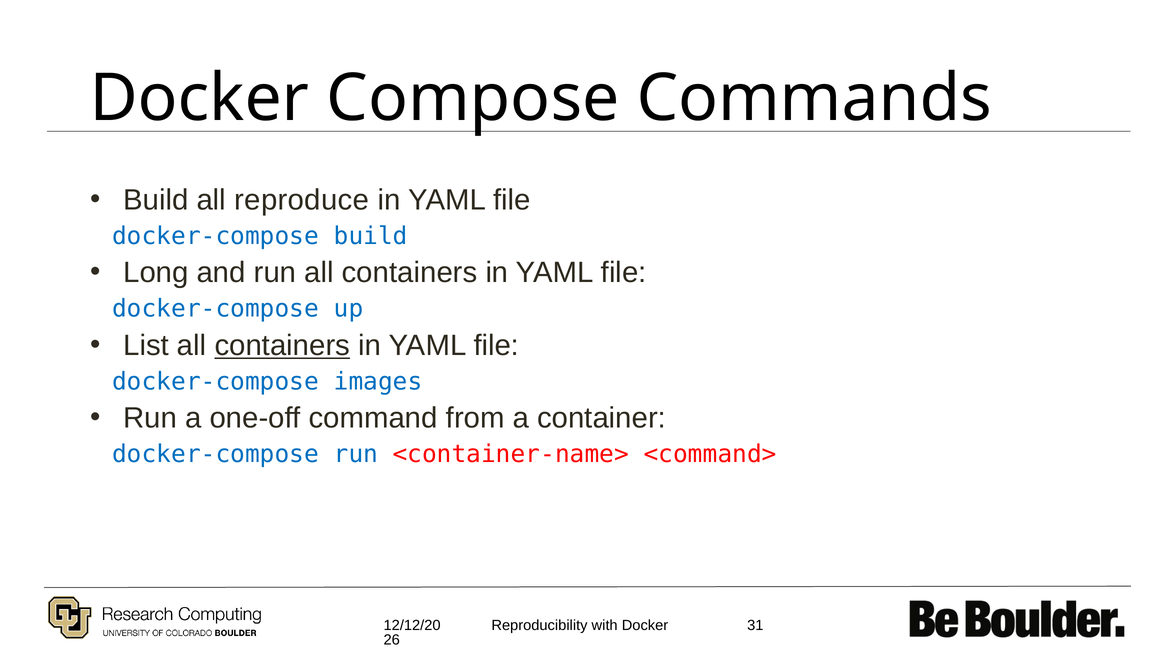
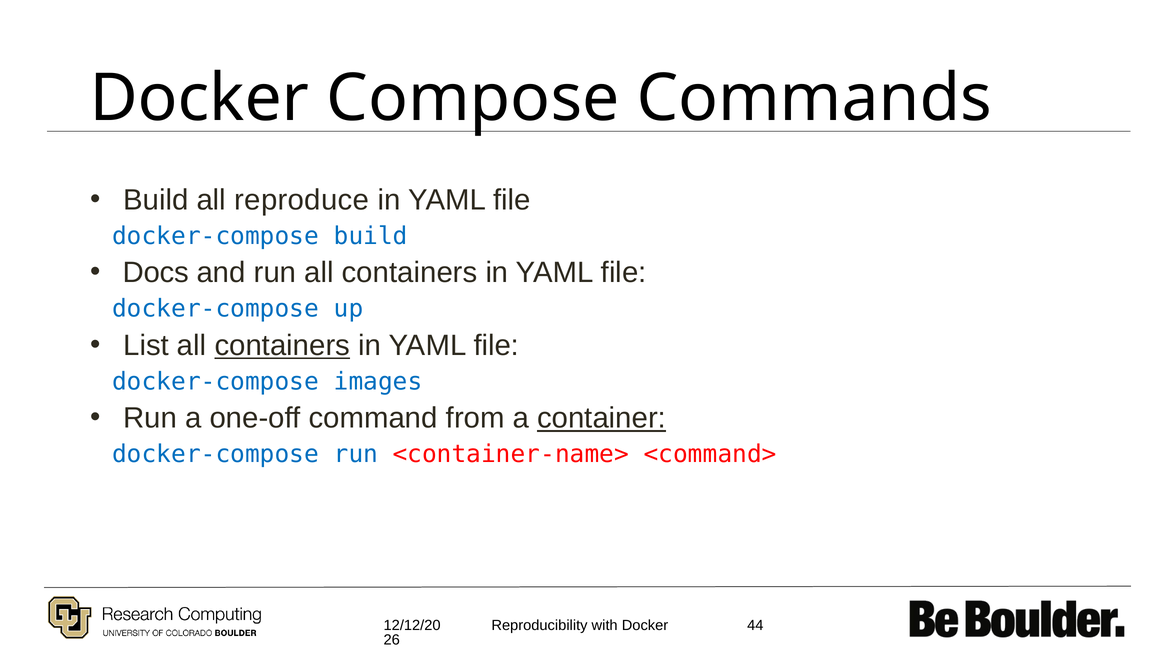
Long: Long -> Docs (156, 273)
container underline: none -> present (602, 418)
31: 31 -> 44 (755, 625)
